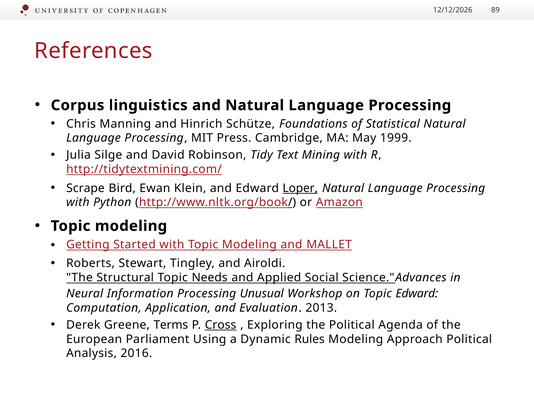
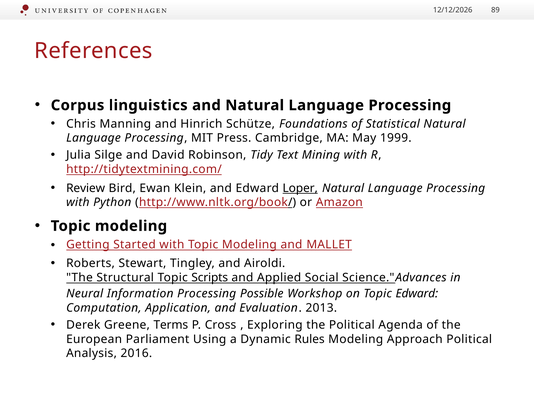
Scrape: Scrape -> Review (86, 188)
Needs: Needs -> Scripts (210, 278)
Unusual: Unusual -> Possible (262, 294)
Cross underline: present -> none (221, 325)
